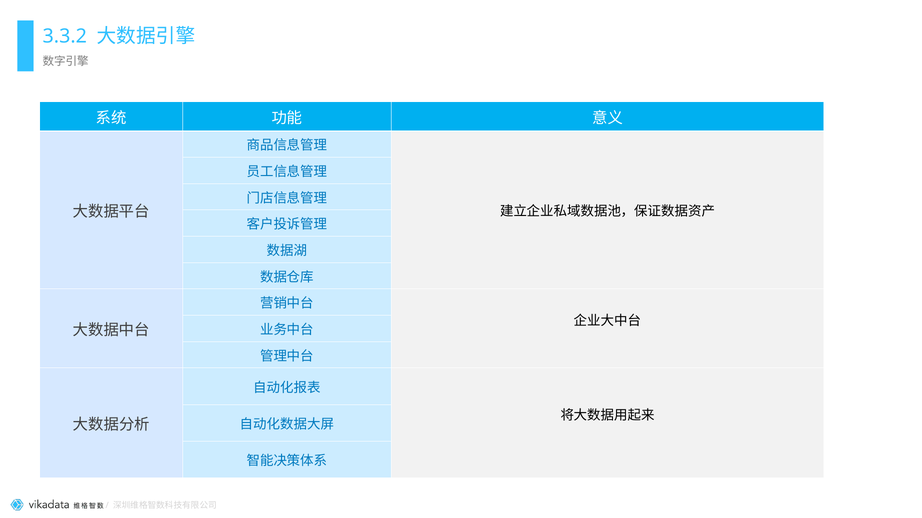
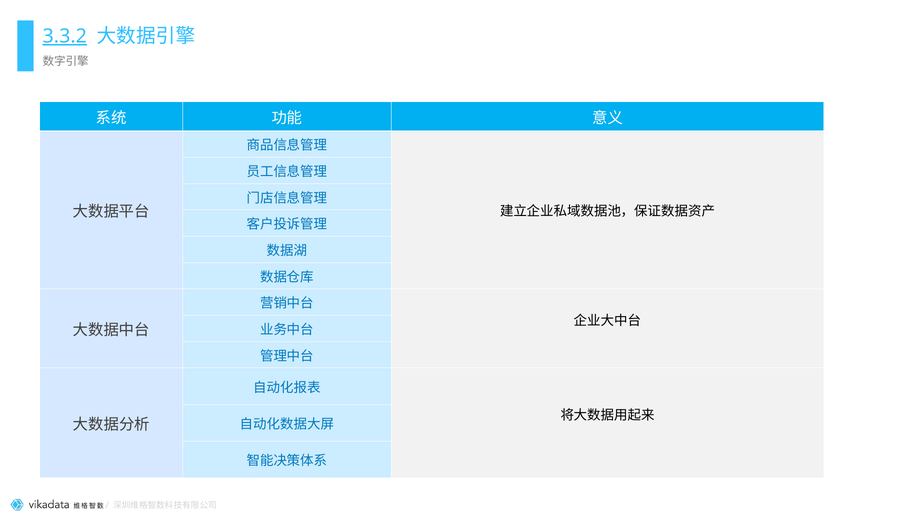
3.3.2 underline: none -> present (65, 36)
